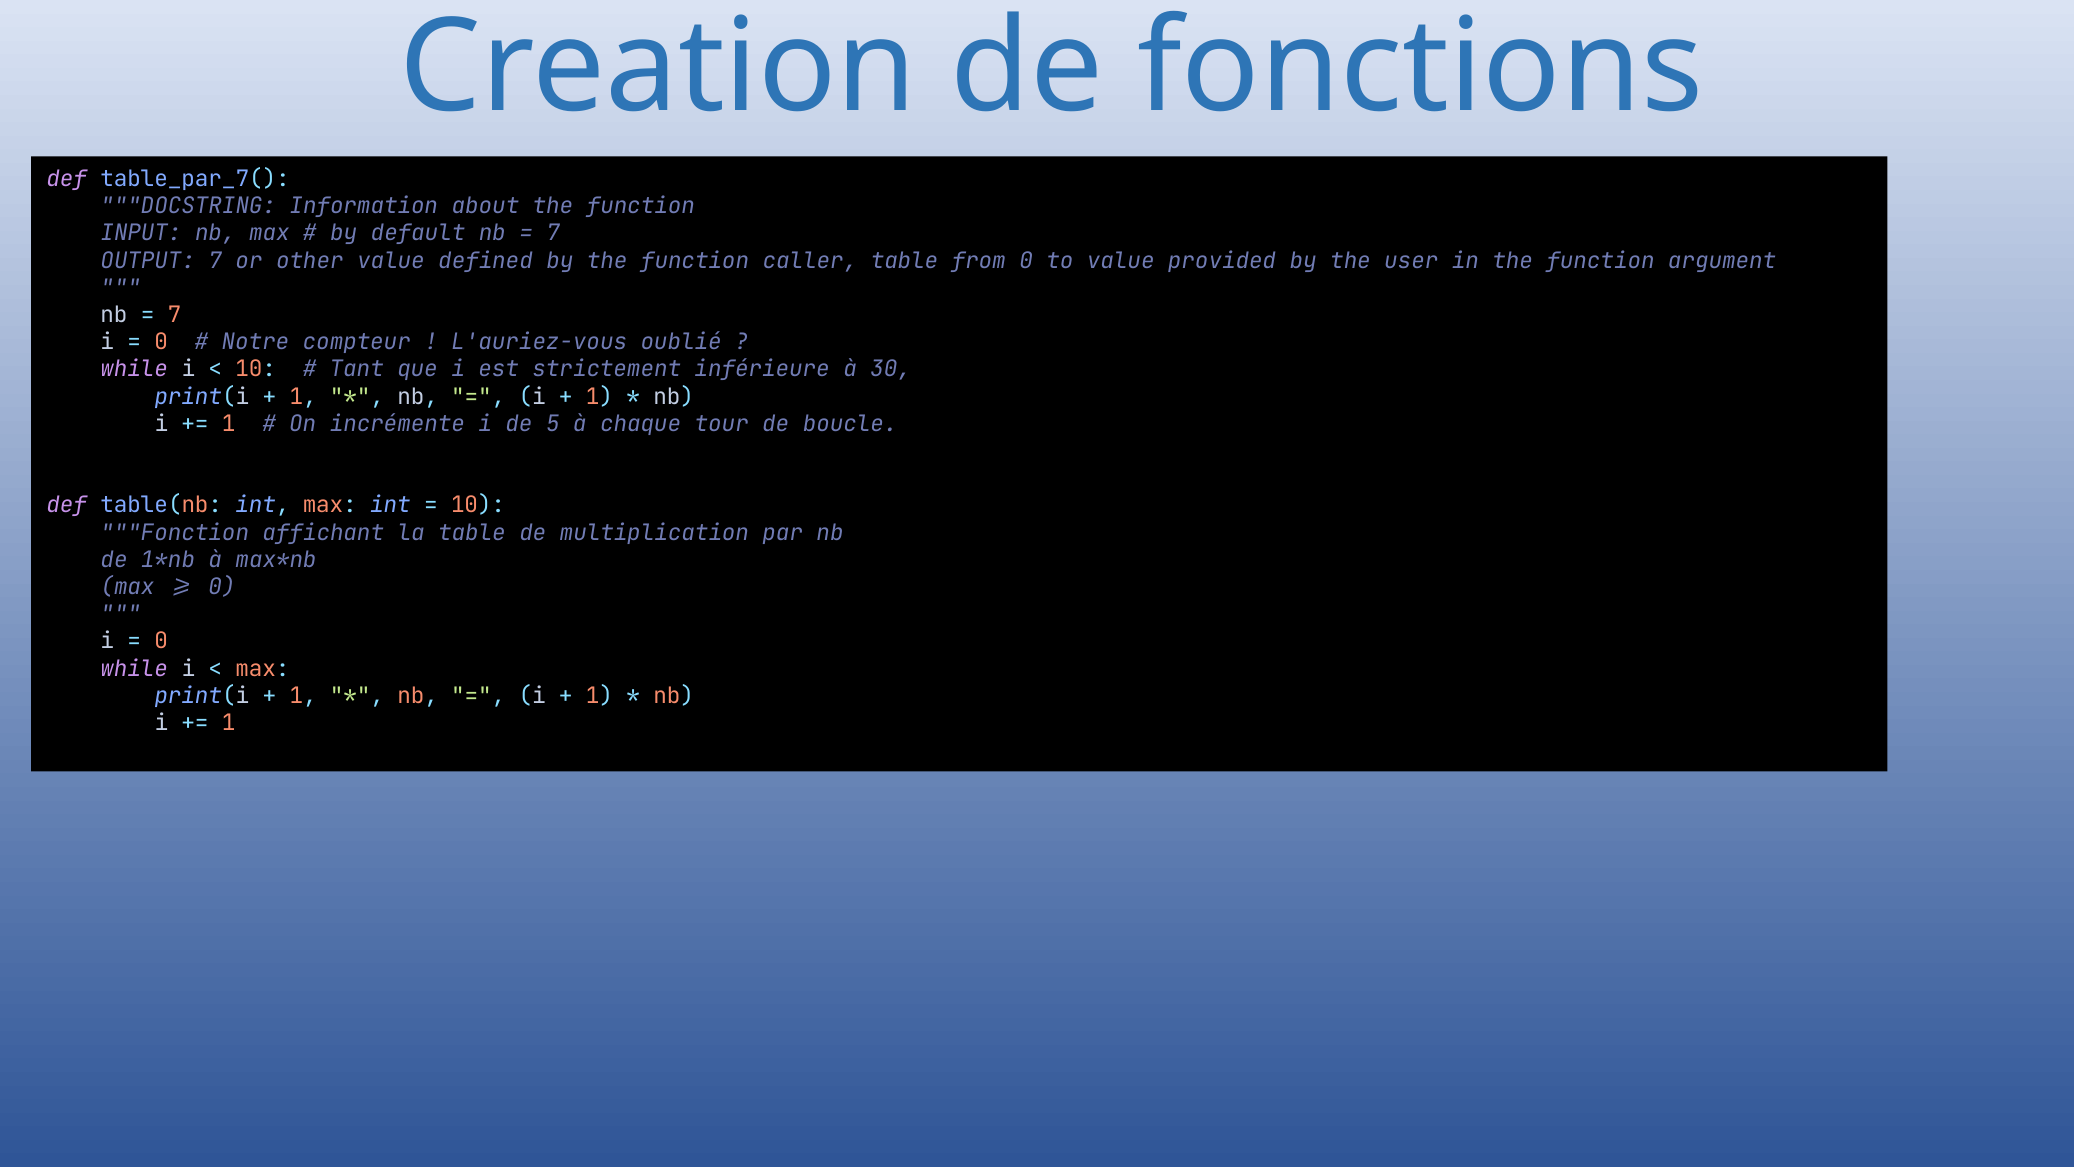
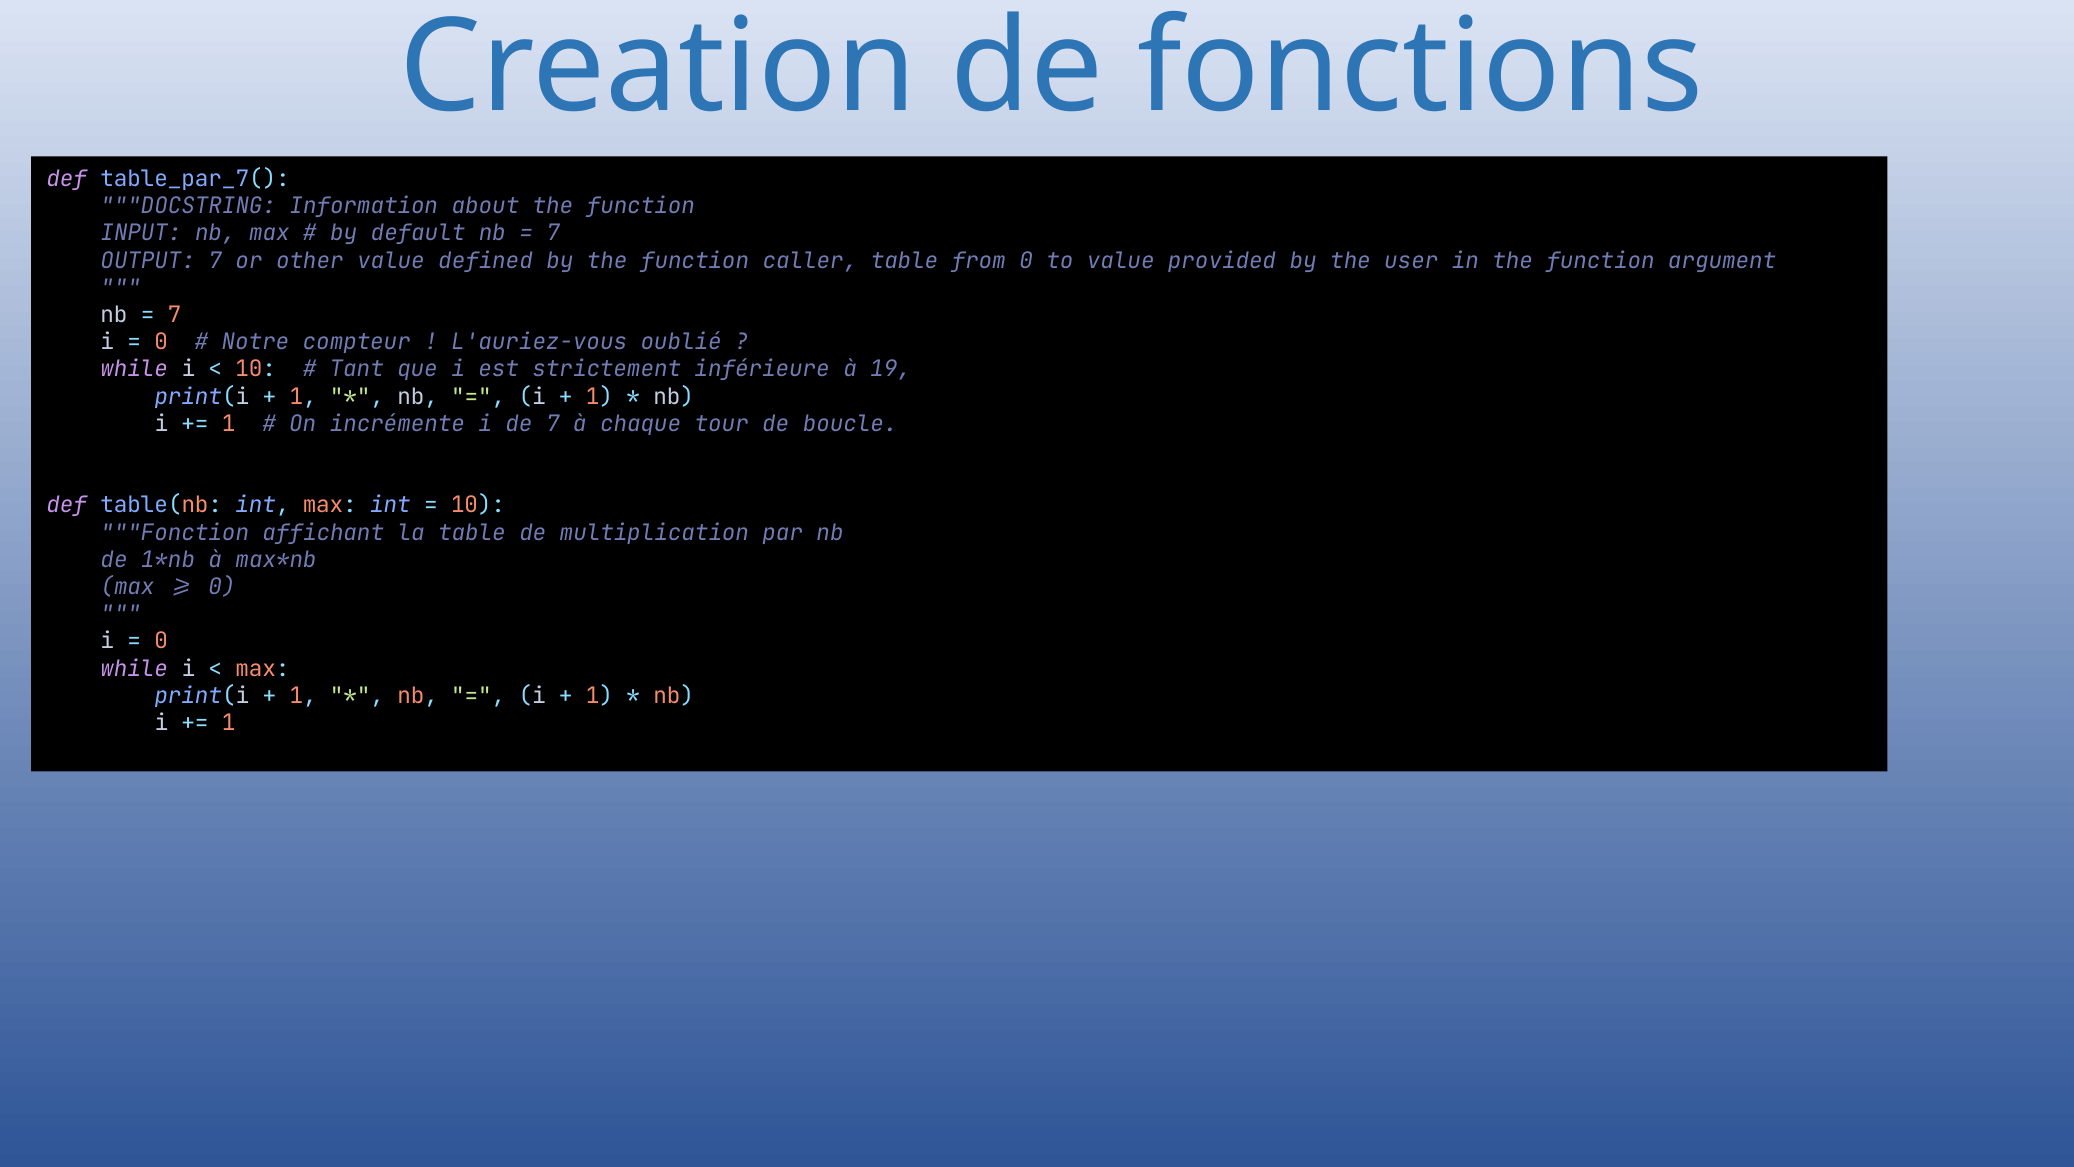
30: 30 -> 19 (891, 369)
de 5: 5 -> 7 (553, 424)
